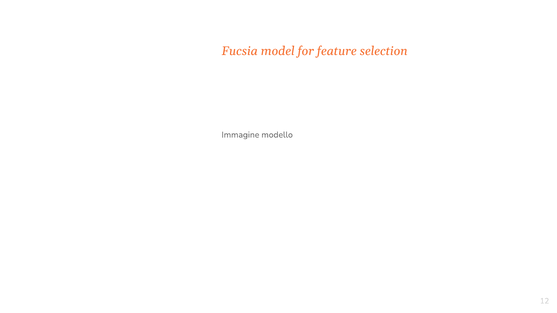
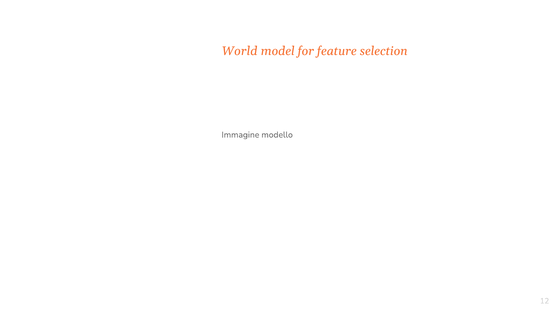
Fucsia: Fucsia -> World (240, 51)
